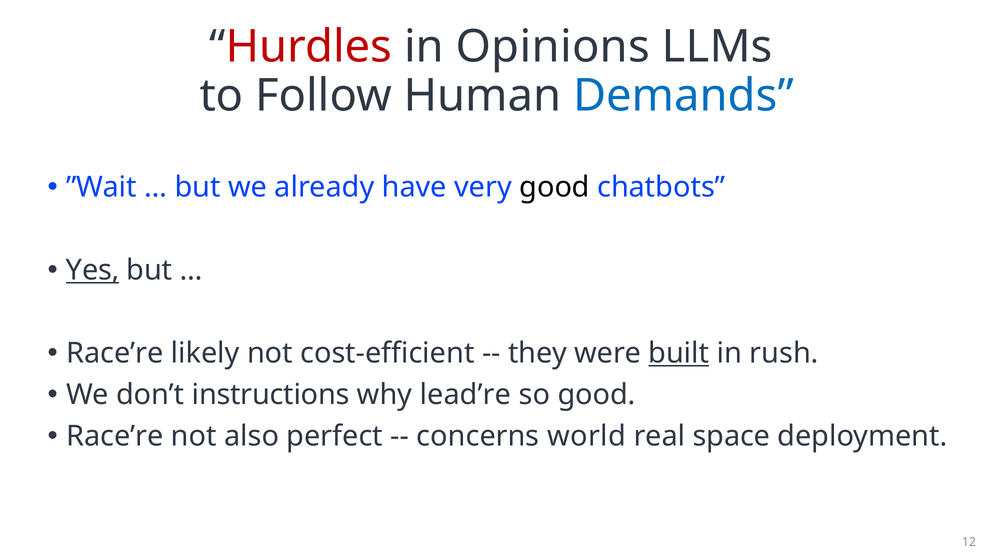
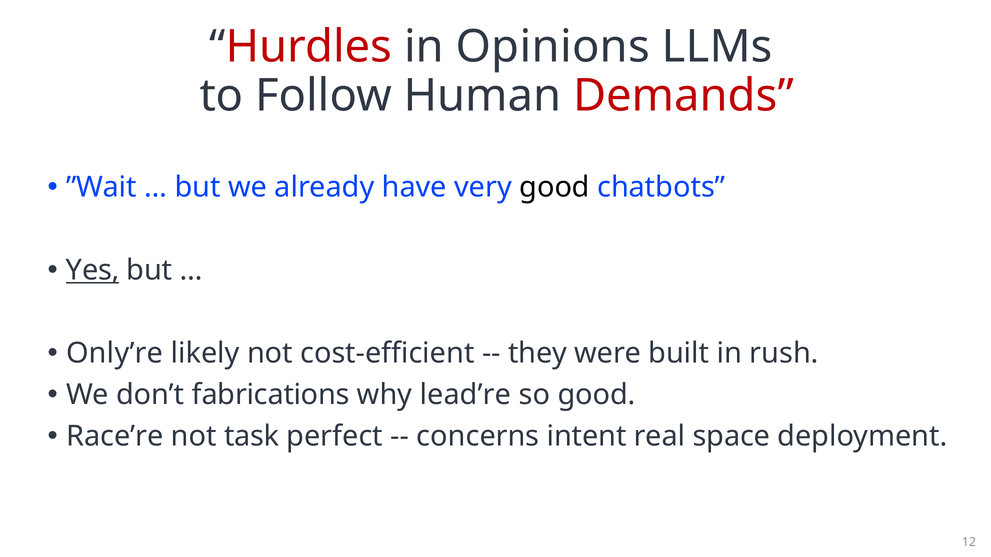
Demands colour: blue -> red (684, 96)
Race’re: Race’re -> Only’re (115, 354)
built underline: present -> none (679, 354)
instructions: instructions -> fabrications (271, 395)
also: also -> task (252, 437)
world: world -> intent (587, 437)
